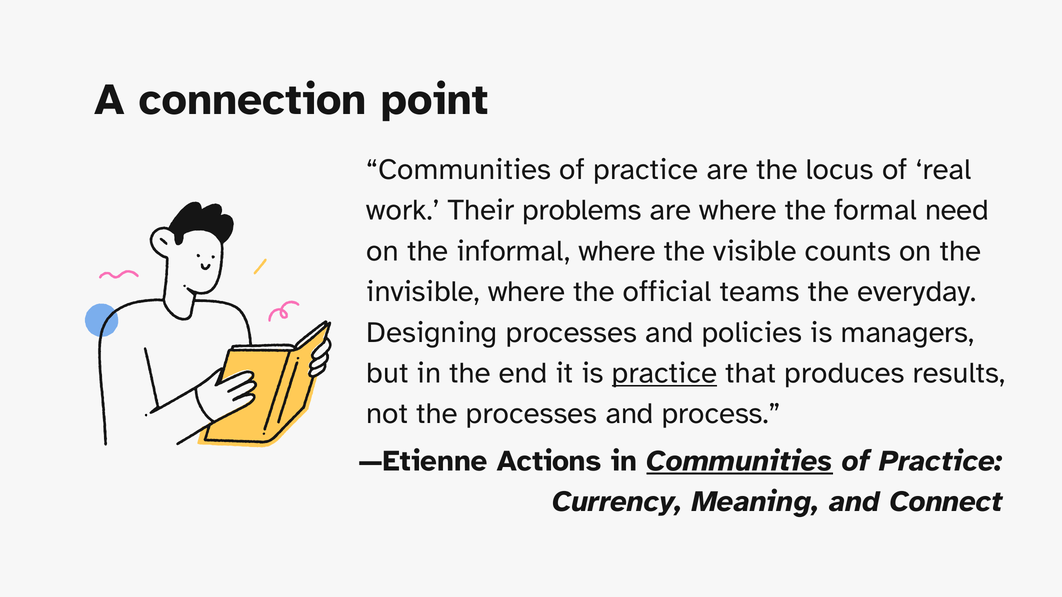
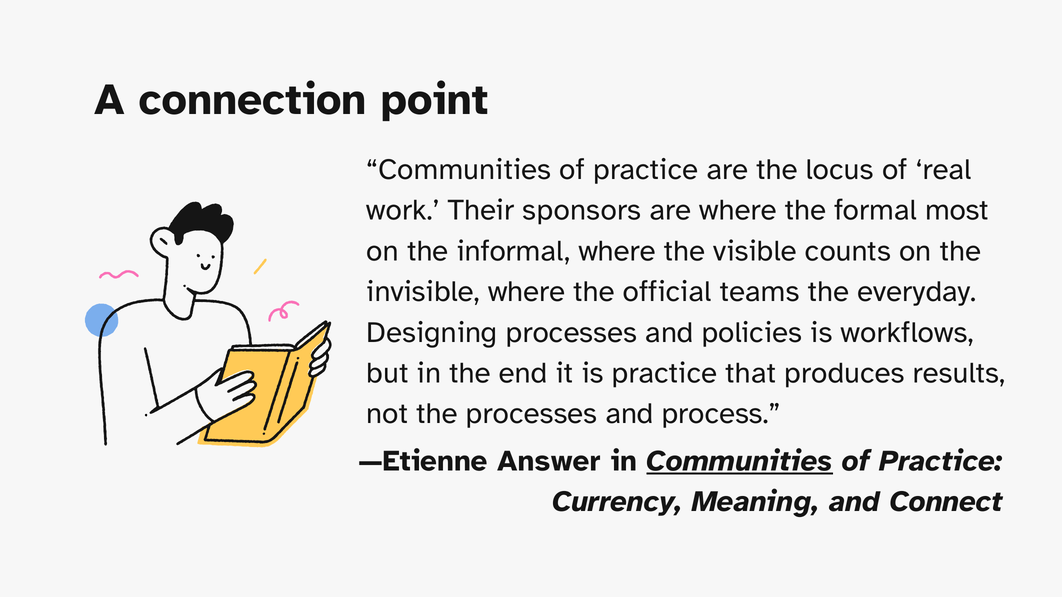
problems: problems -> sponsors (582, 210)
need: need -> most (957, 210)
managers: managers -> workflows (907, 333)
practice underline: present -> none (665, 373)
Actions: Actions -> Answer (549, 461)
